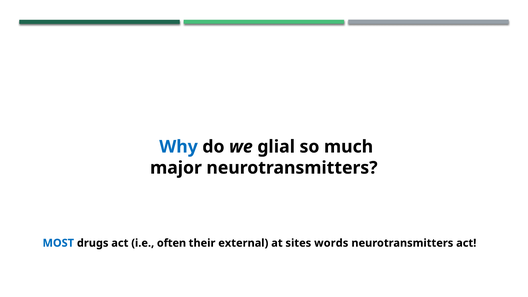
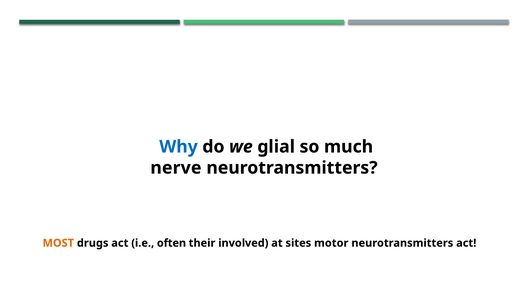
major: major -> nerve (176, 168)
MOST colour: blue -> orange (58, 243)
external: external -> involved (243, 243)
words: words -> motor (331, 243)
